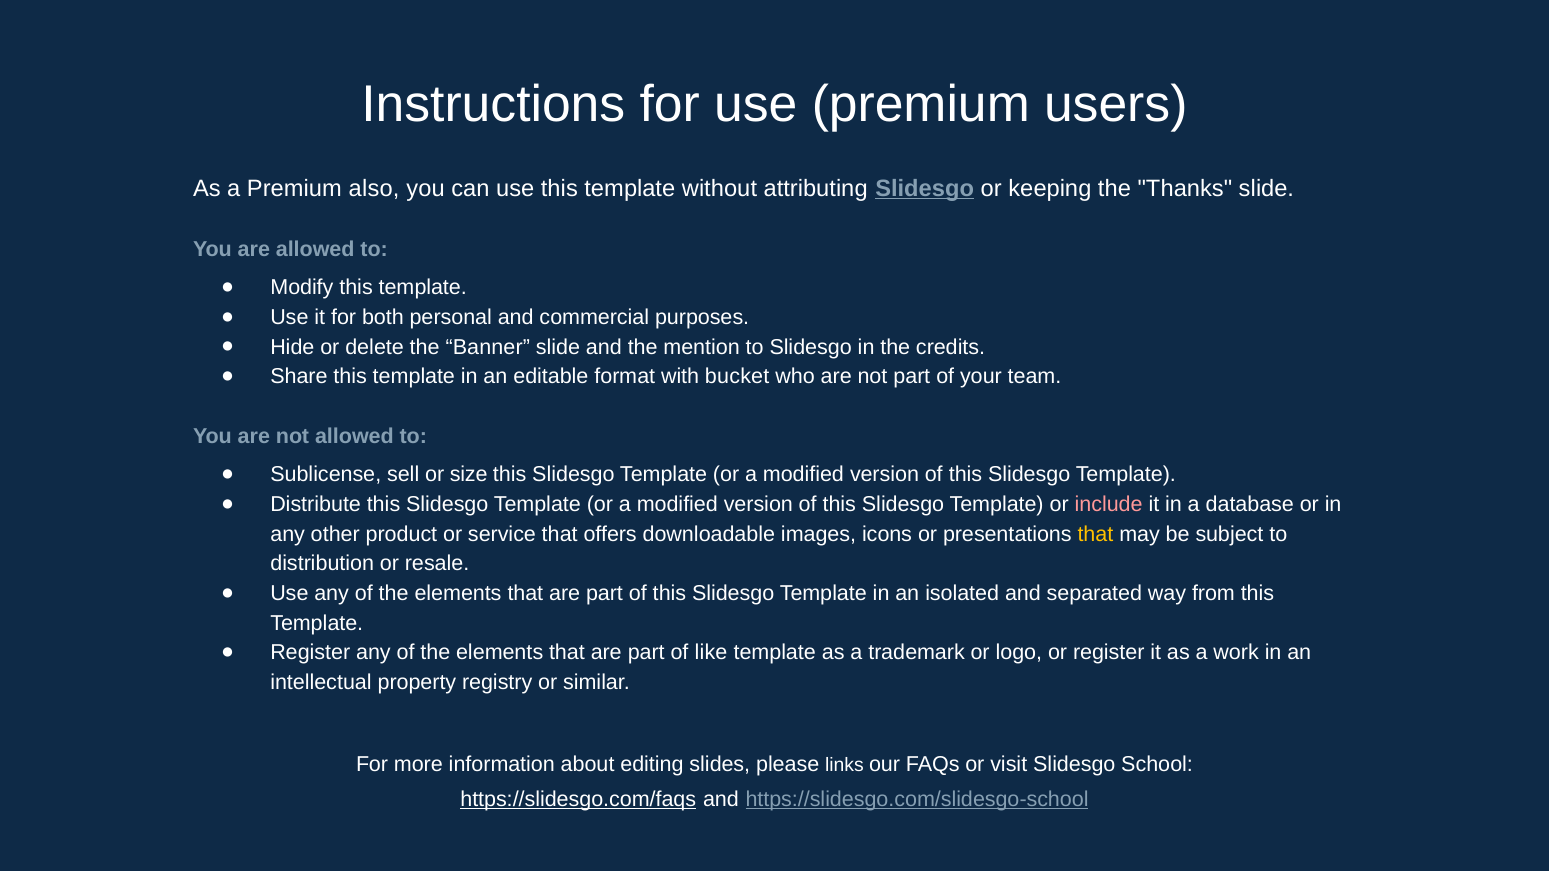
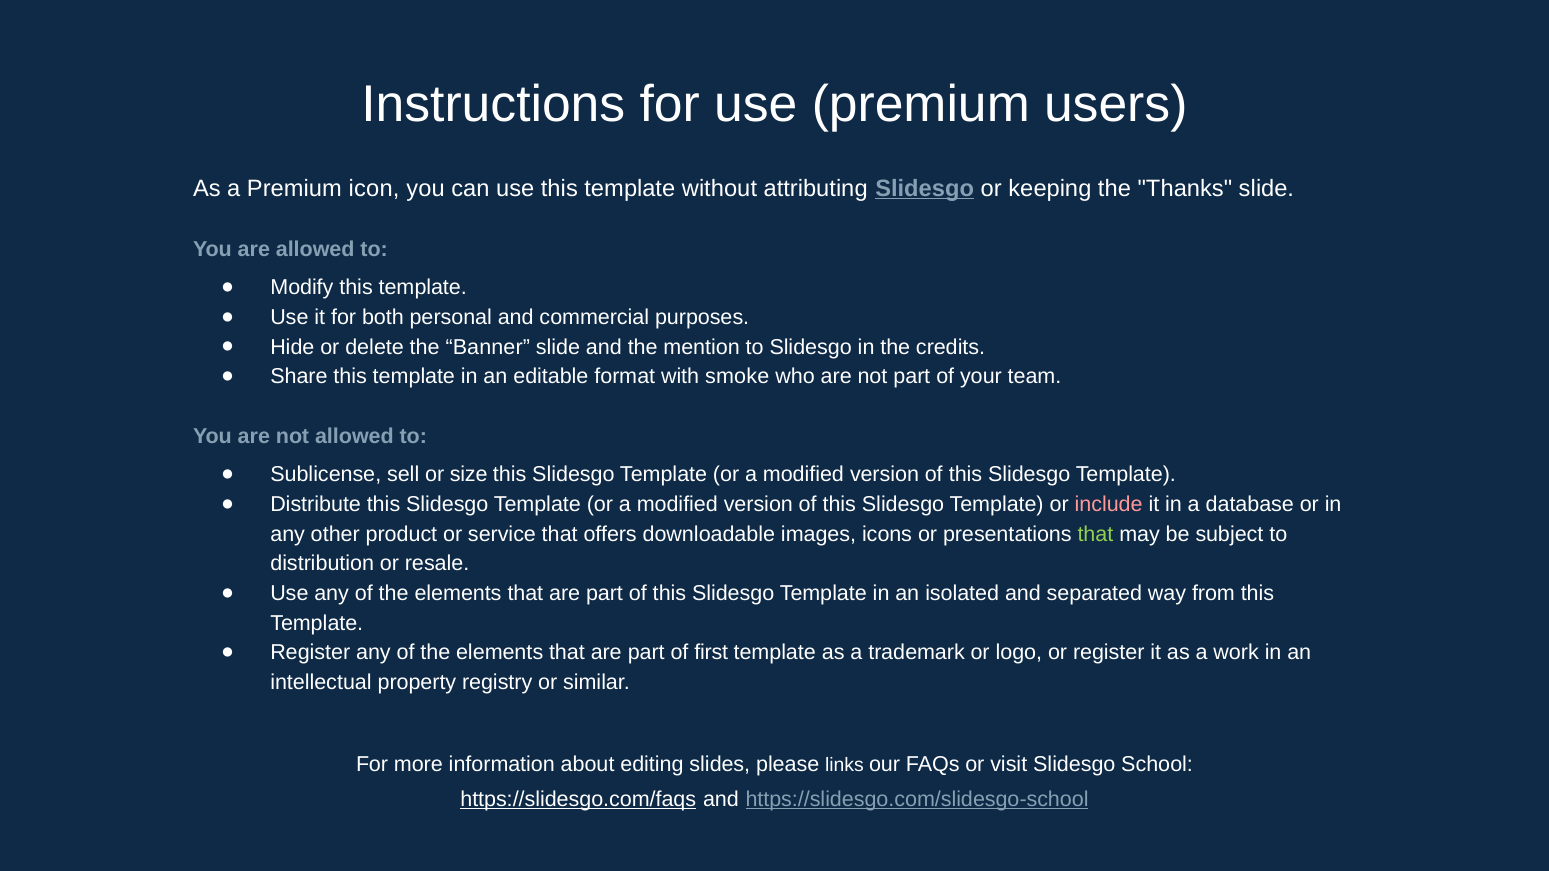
also: also -> icon (374, 188)
bucket: bucket -> smoke (737, 377)
that colour: yellow -> light green (1095, 534)
like: like -> first (711, 653)
